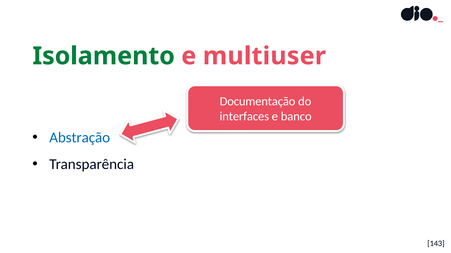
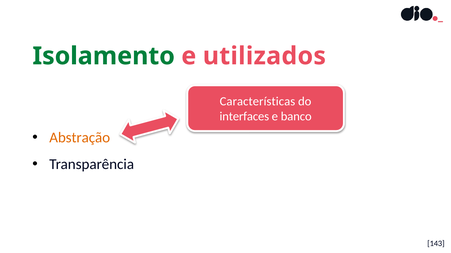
multiuser: multiuser -> utilizados (264, 56)
Documentação: Documentação -> Características (257, 102)
Abstração colour: blue -> orange (80, 138)
